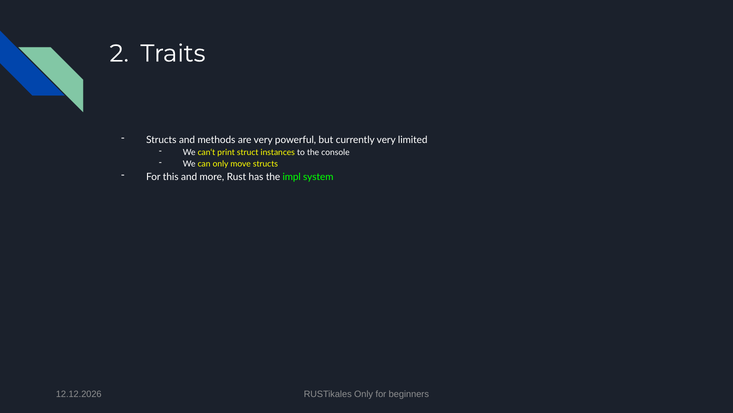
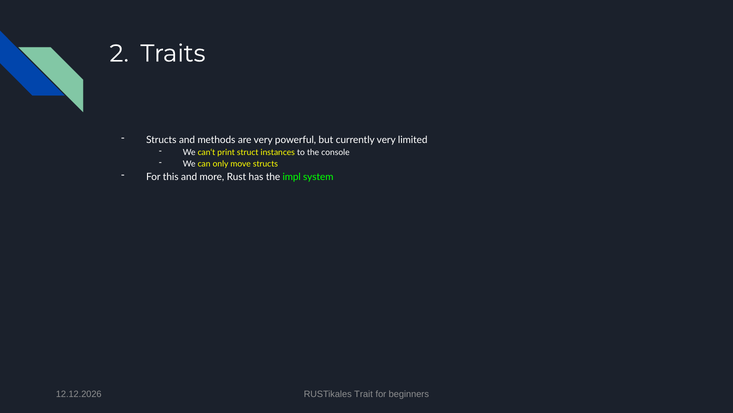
RUSTikales Only: Only -> Trait (364, 394)
